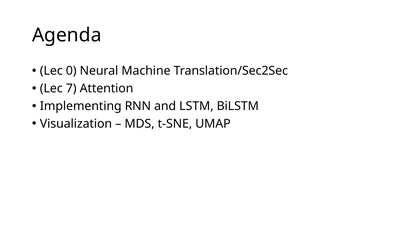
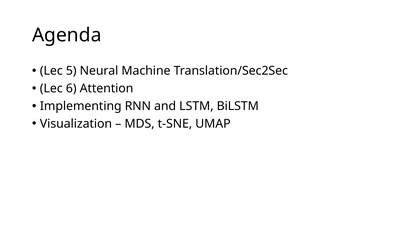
0: 0 -> 5 (71, 71)
7: 7 -> 6 (71, 89)
